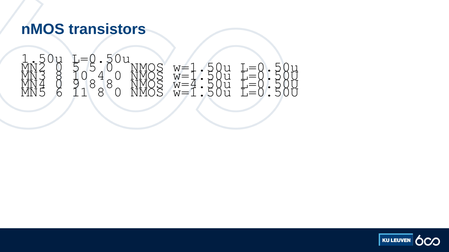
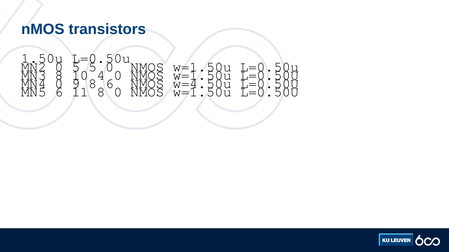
8 8: 8 -> 6 (110, 84)
